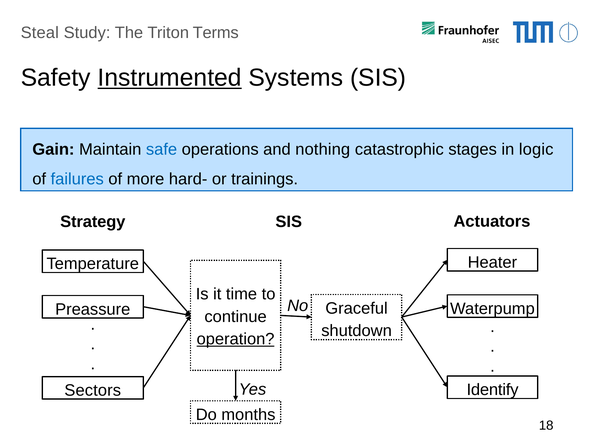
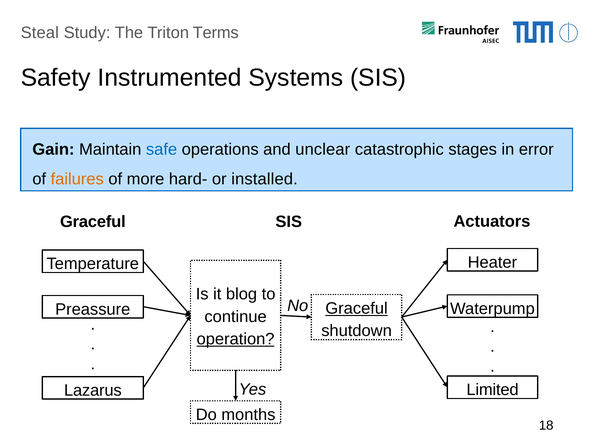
Instrumented underline: present -> none (170, 78)
nothing: nothing -> unclear (323, 149)
logic: logic -> error (536, 149)
failures colour: blue -> orange (77, 179)
trainings: trainings -> installed (265, 179)
Strategy: Strategy -> Graceful (93, 222)
time: time -> blog (242, 294)
Graceful underline: none -> present (357, 308)
Identify: Identify -> Limited (493, 390)
Sectors: Sectors -> Lazarus (93, 390)
